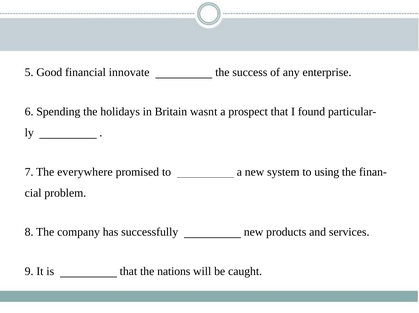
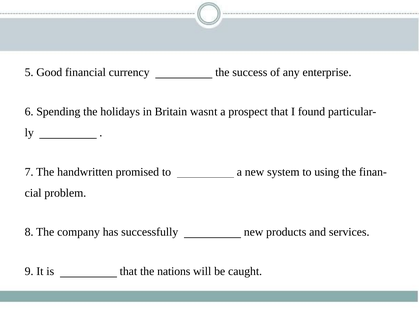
innovate: innovate -> currency (129, 73)
everywhere: everywhere -> handwritten (85, 172)
